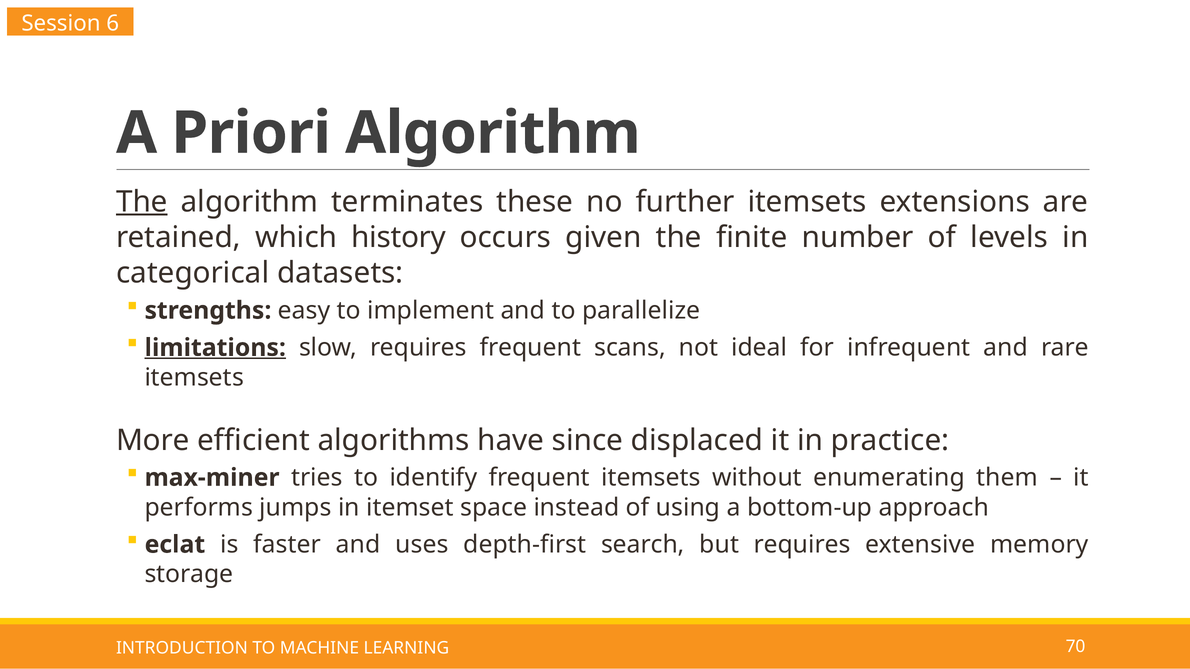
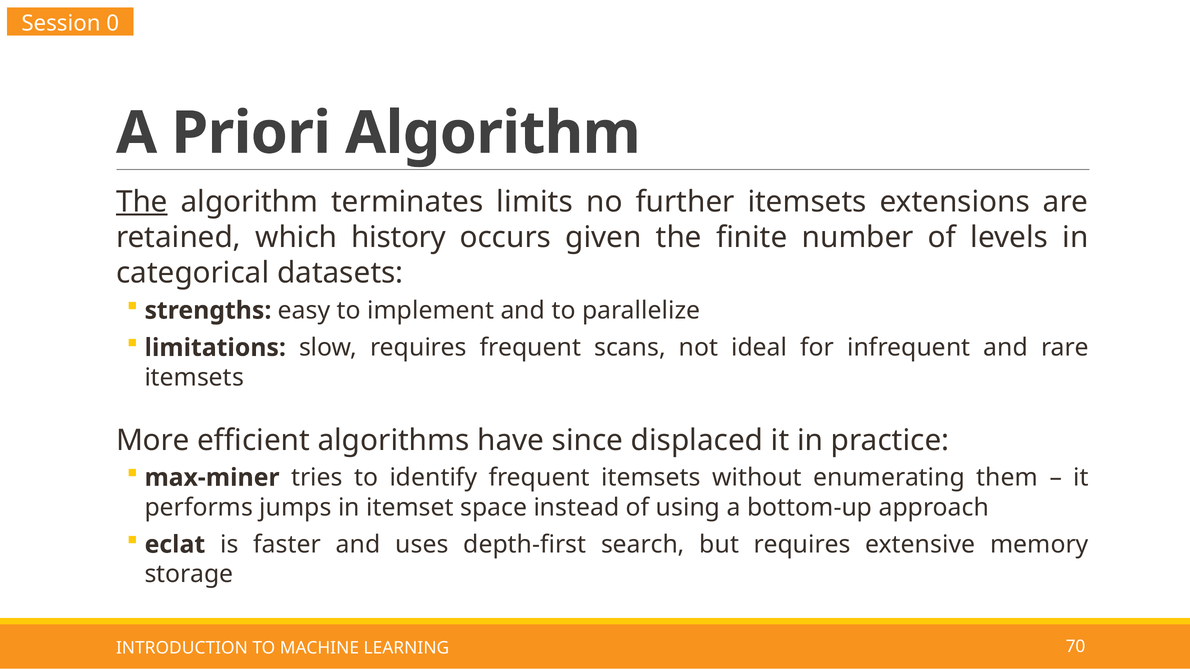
6: 6 -> 0 (113, 23)
these: these -> limits (535, 202)
limitations underline: present -> none (215, 348)
